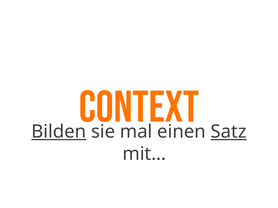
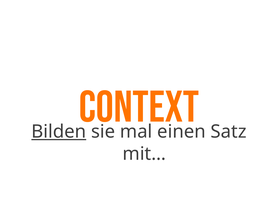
Satz underline: present -> none (229, 132)
